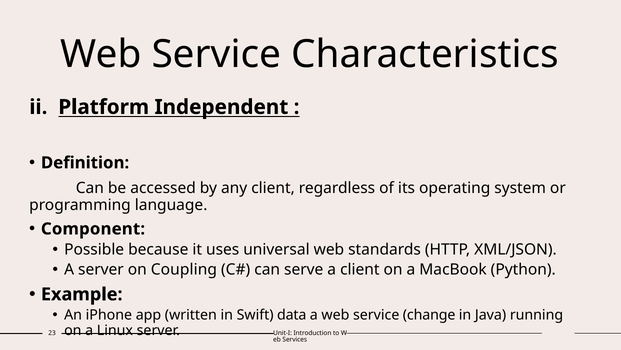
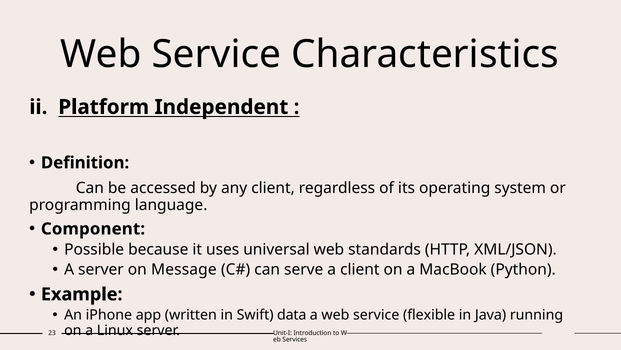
Coupling: Coupling -> Message (184, 269)
change: change -> flexible (429, 314)
